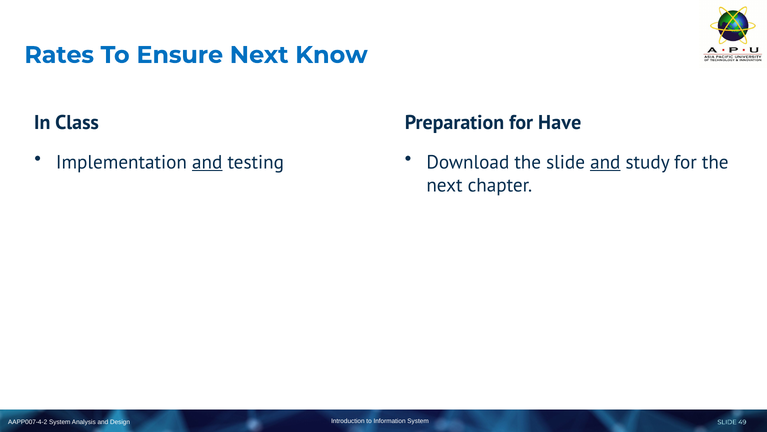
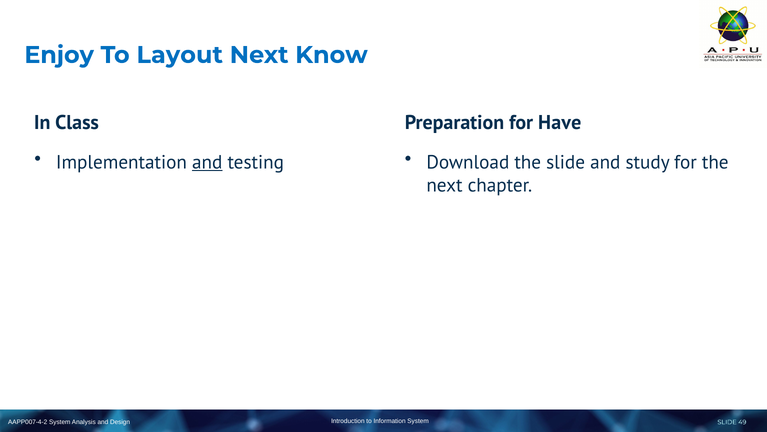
Rates: Rates -> Enjoy (59, 55)
Ensure: Ensure -> Layout (180, 55)
and underline: present -> none (605, 162)
